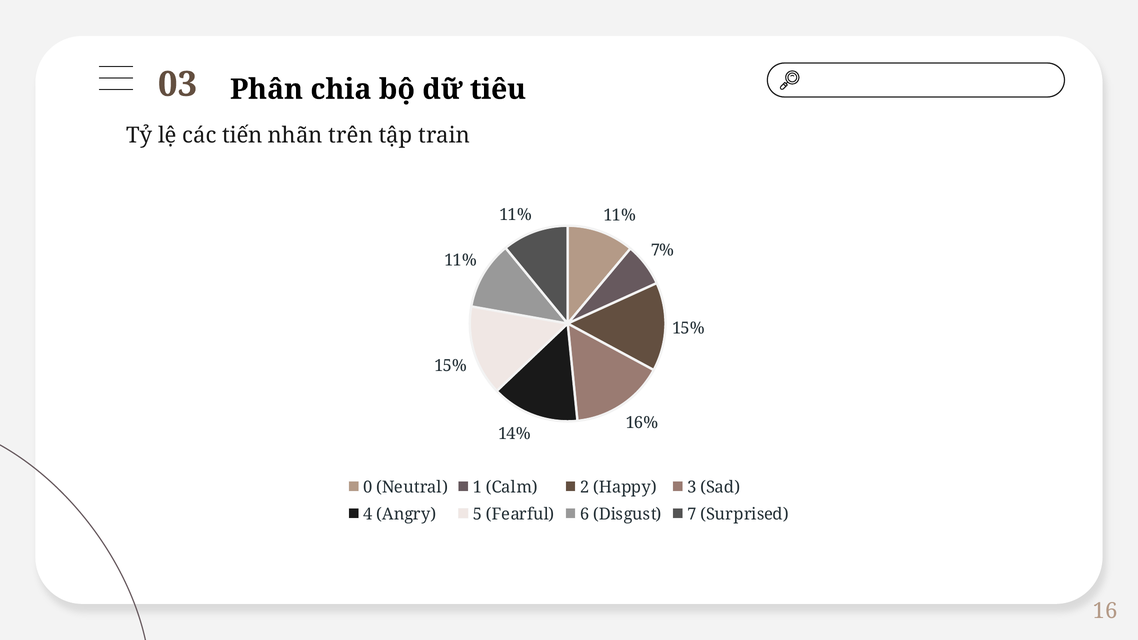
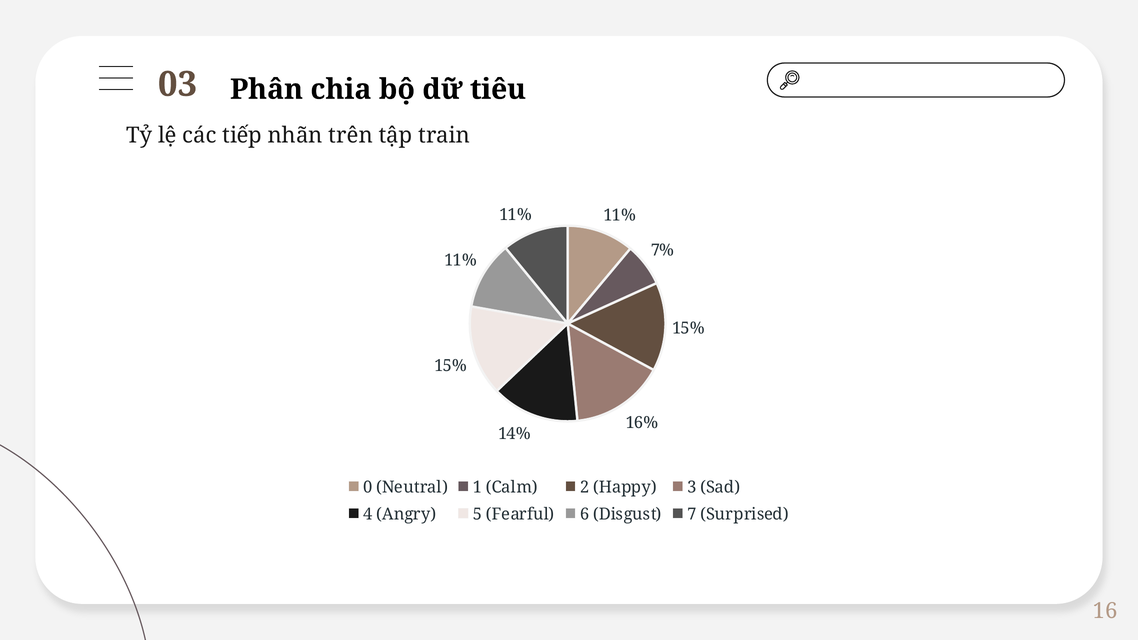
tiến: tiến -> tiếp (242, 135)
